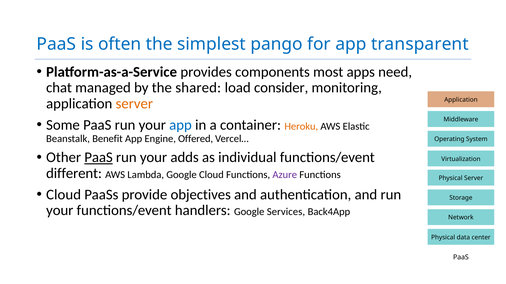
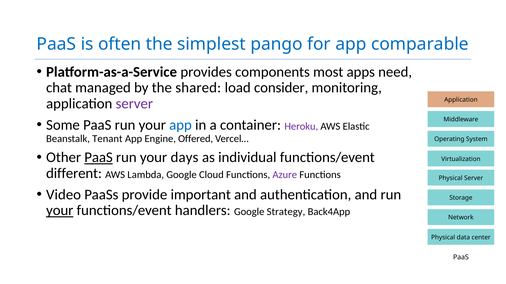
transparent: transparent -> comparable (420, 44)
server colour: orange -> purple (134, 104)
Heroku colour: orange -> purple (301, 127)
Benefit: Benefit -> Tenant (107, 139)
adds: adds -> days (185, 158)
Cloud: Cloud -> Video (64, 195)
objectives: objectives -> important (201, 195)
your underline: none -> present (60, 211)
Services: Services -> Strategy (286, 212)
